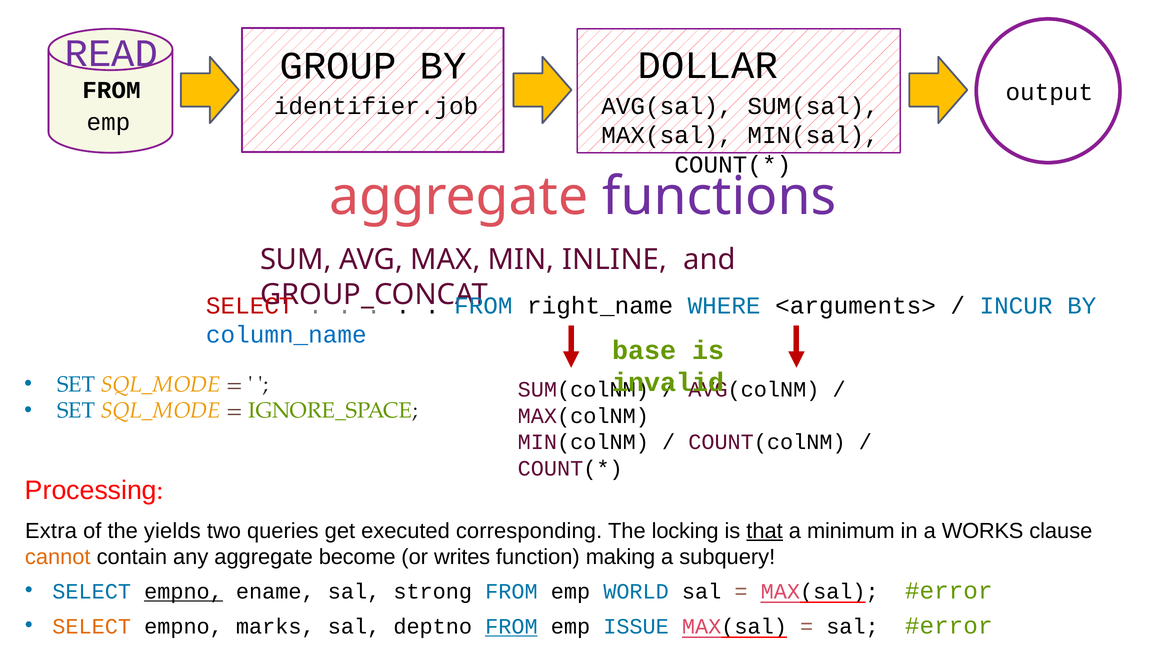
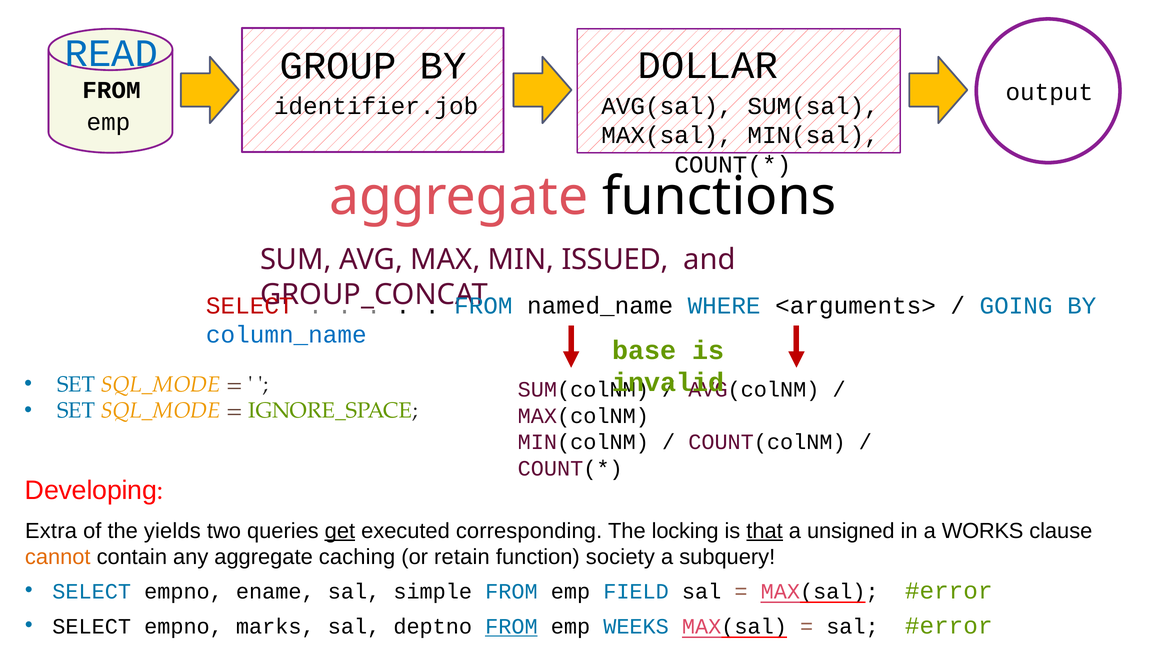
READ colour: purple -> blue (111, 53)
functions colour: purple -> black (719, 196)
INLINE: INLINE -> ISSUED (615, 259)
right_name: right_name -> named_name (600, 305)
INCUR: INCUR -> GOING (1016, 305)
Processing: Processing -> Developing (91, 490)
get underline: none -> present (340, 531)
minimum: minimum -> unsigned (851, 531)
become: become -> caching (357, 557)
writes: writes -> retain (462, 557)
making: making -> society (620, 557)
empno underline: present -> none (184, 591)
strong: strong -> simple (433, 591)
WORLD: WORLD -> FIELD (636, 591)
SELECT colour: orange -> black (92, 626)
ISSUE: ISSUE -> WEEKS (636, 626)
